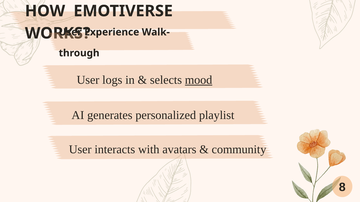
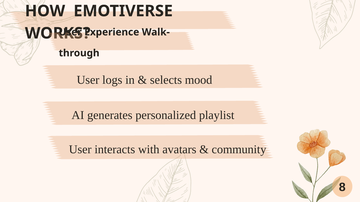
mood underline: present -> none (199, 80)
